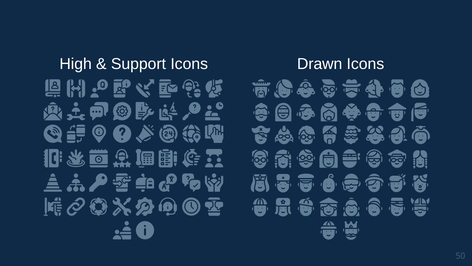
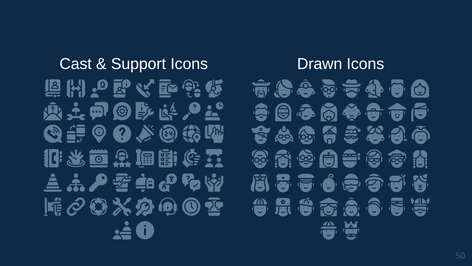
High: High -> Cast (76, 64)
